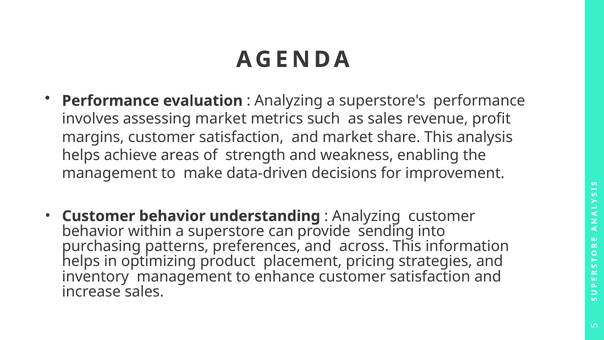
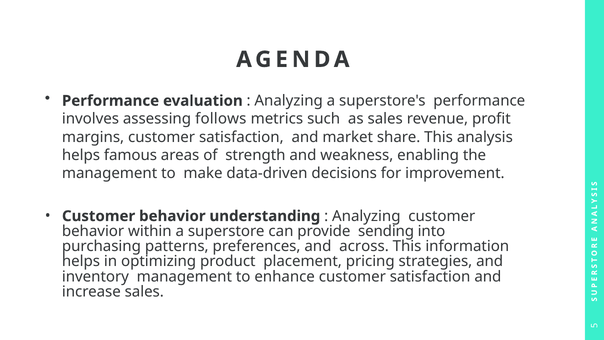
assessing market: market -> follows (221, 119)
achieve: achieve -> famous (130, 155)
